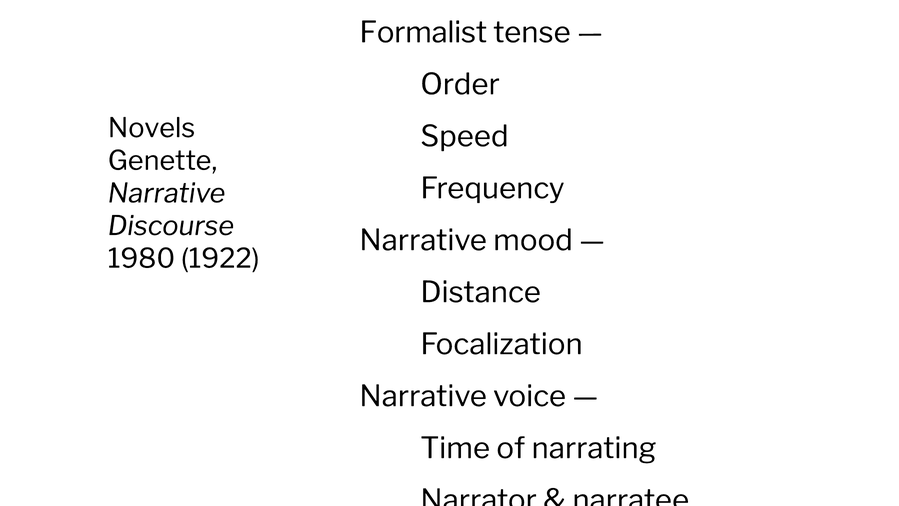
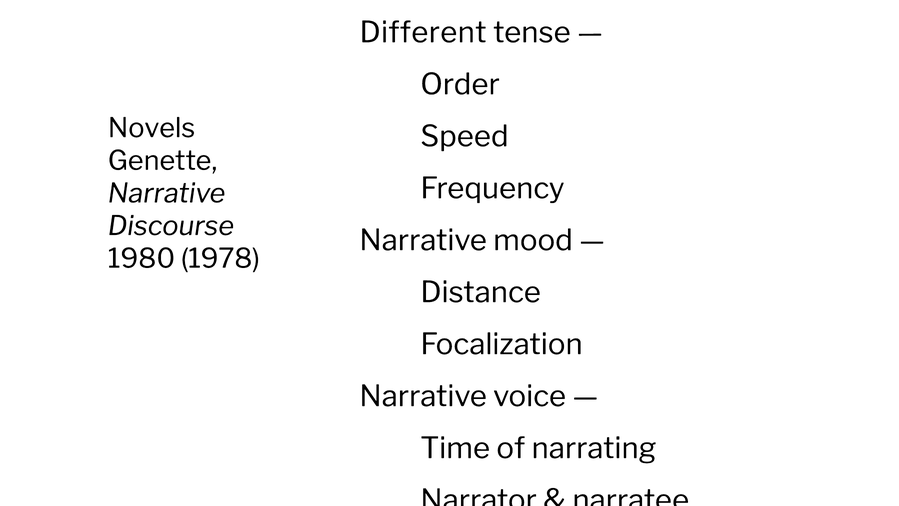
Formalist: Formalist -> Different (423, 33)
1922: 1922 -> 1978 (220, 259)
